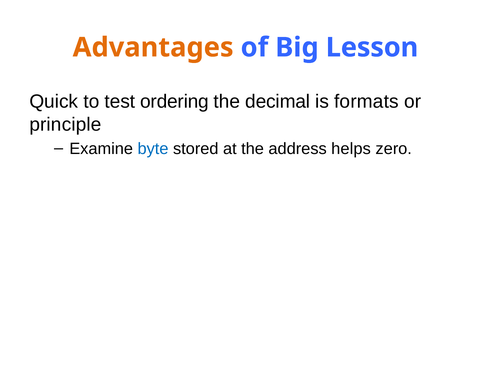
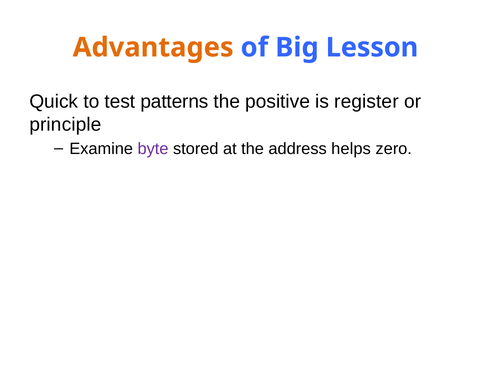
ordering: ordering -> patterns (174, 101)
decimal: decimal -> positive (278, 101)
formats: formats -> register (366, 101)
byte colour: blue -> purple (153, 148)
